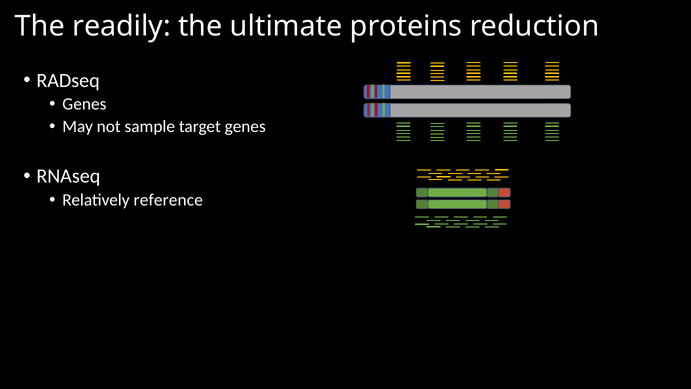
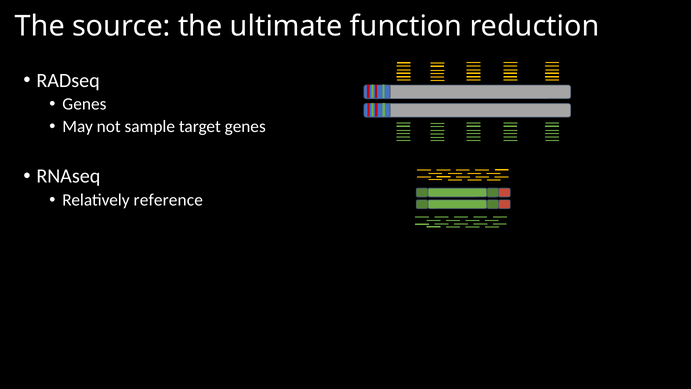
readily: readily -> source (121, 26)
proteins: proteins -> function (406, 26)
